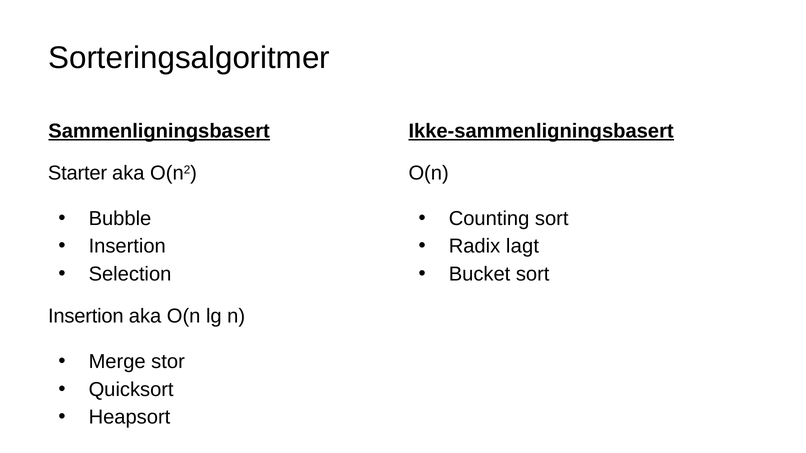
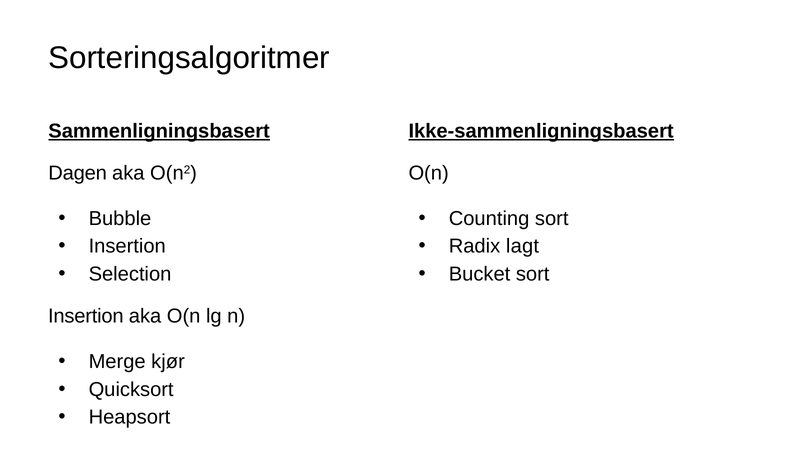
Starter: Starter -> Dagen (78, 173)
stor: stor -> kjør (168, 362)
